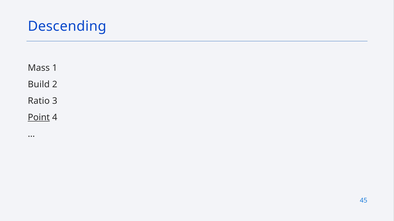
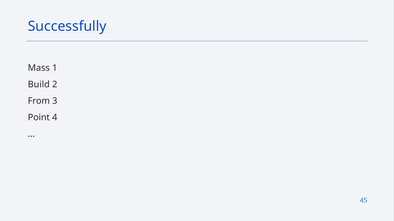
Descending: Descending -> Successfully (67, 26)
Ratio: Ratio -> From (39, 101)
Point underline: present -> none (39, 118)
